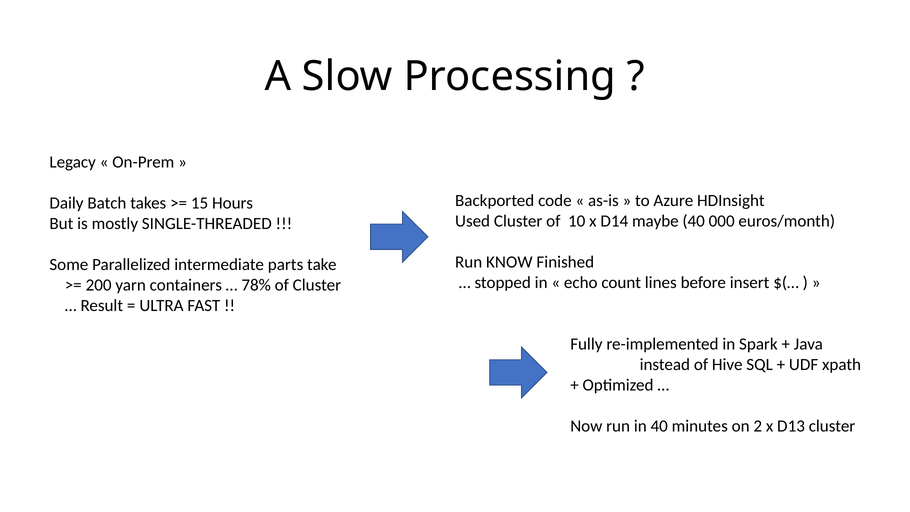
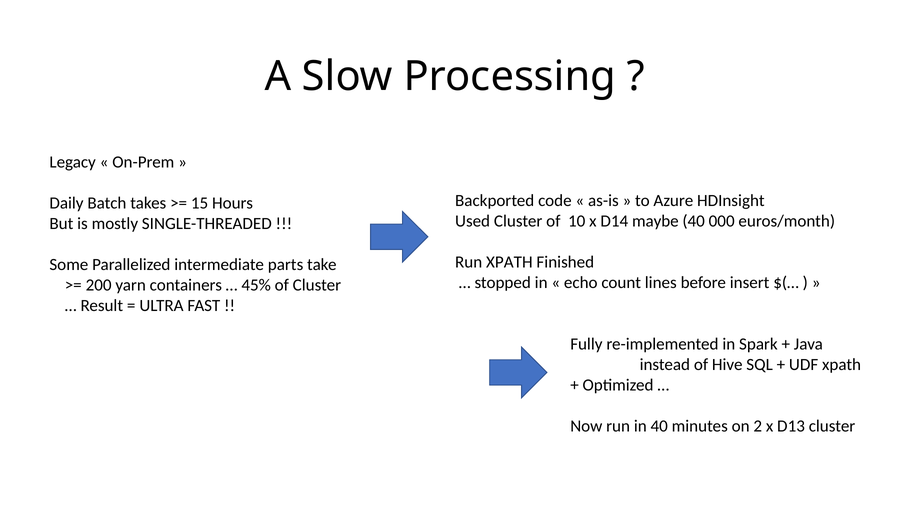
Run KNOW: KNOW -> XPATH (509, 262)
78%: 78% -> 45% (256, 285)
